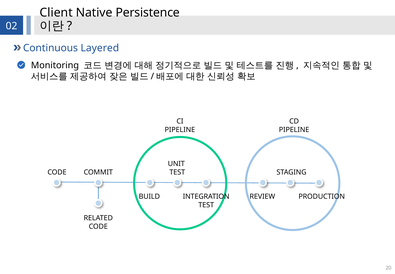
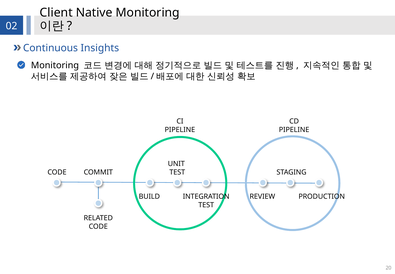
Native Persistence: Persistence -> Monitoring (148, 13)
Layered: Layered -> Insights (100, 48)
